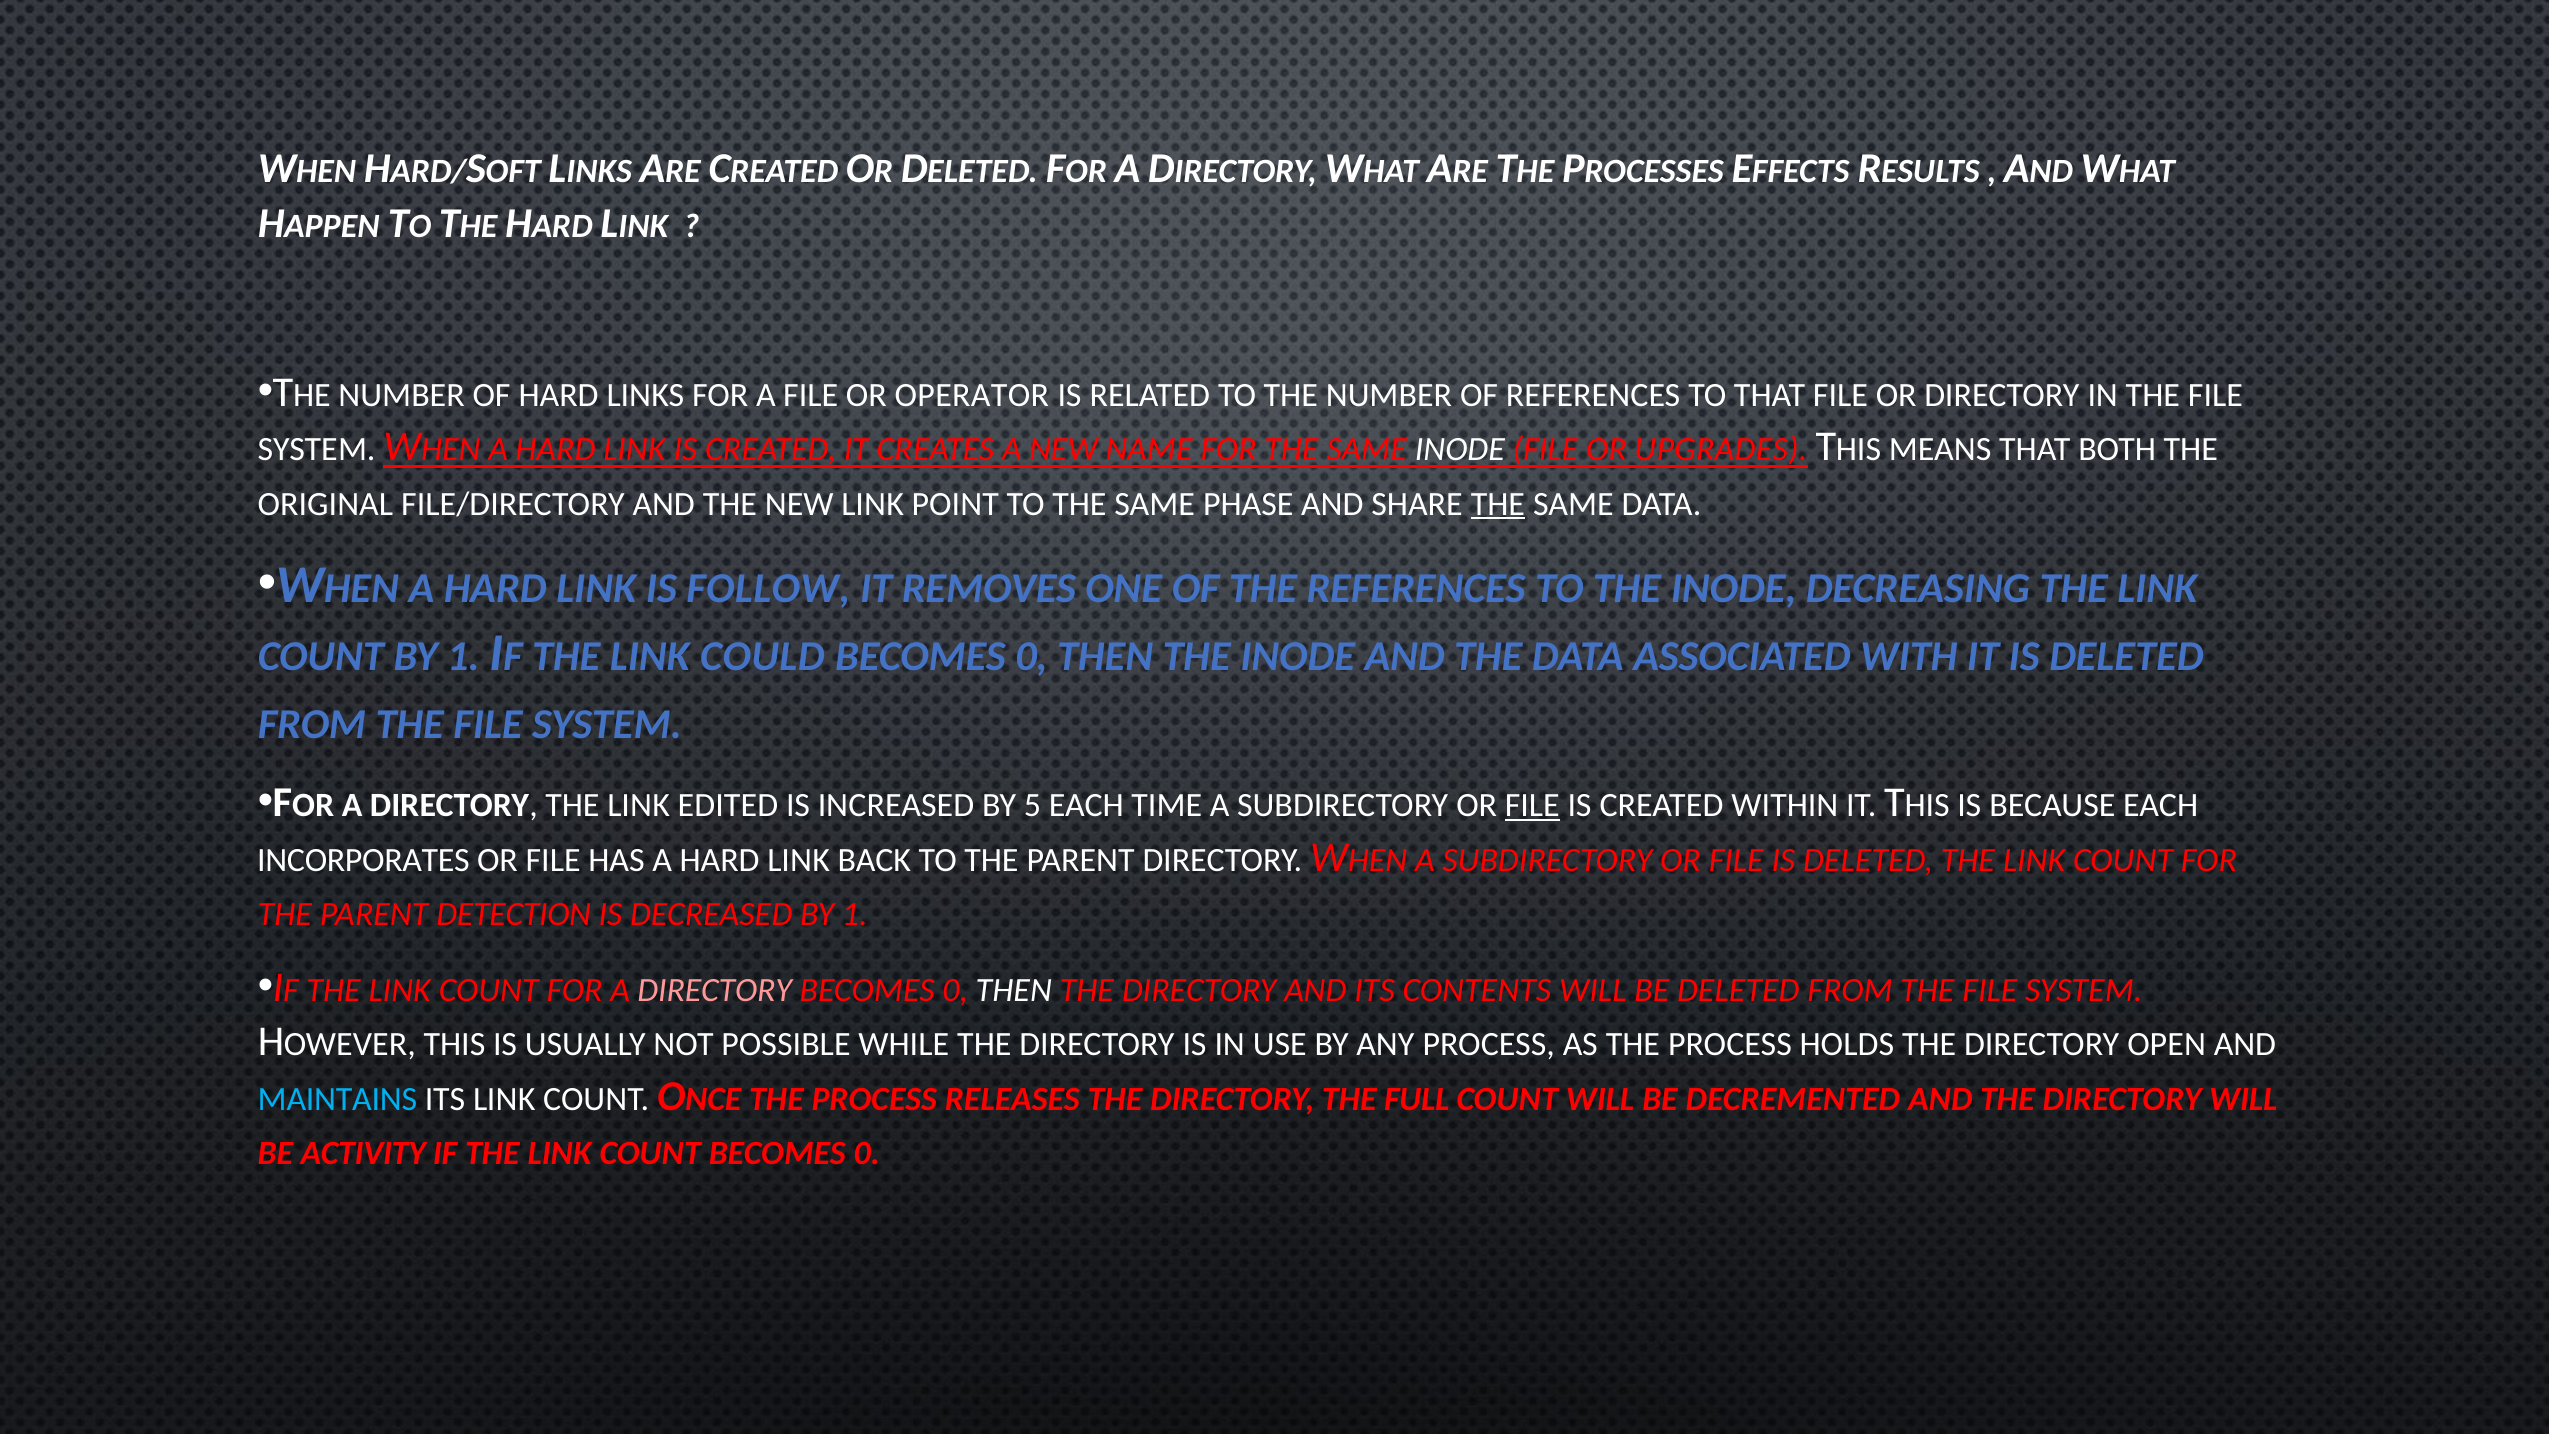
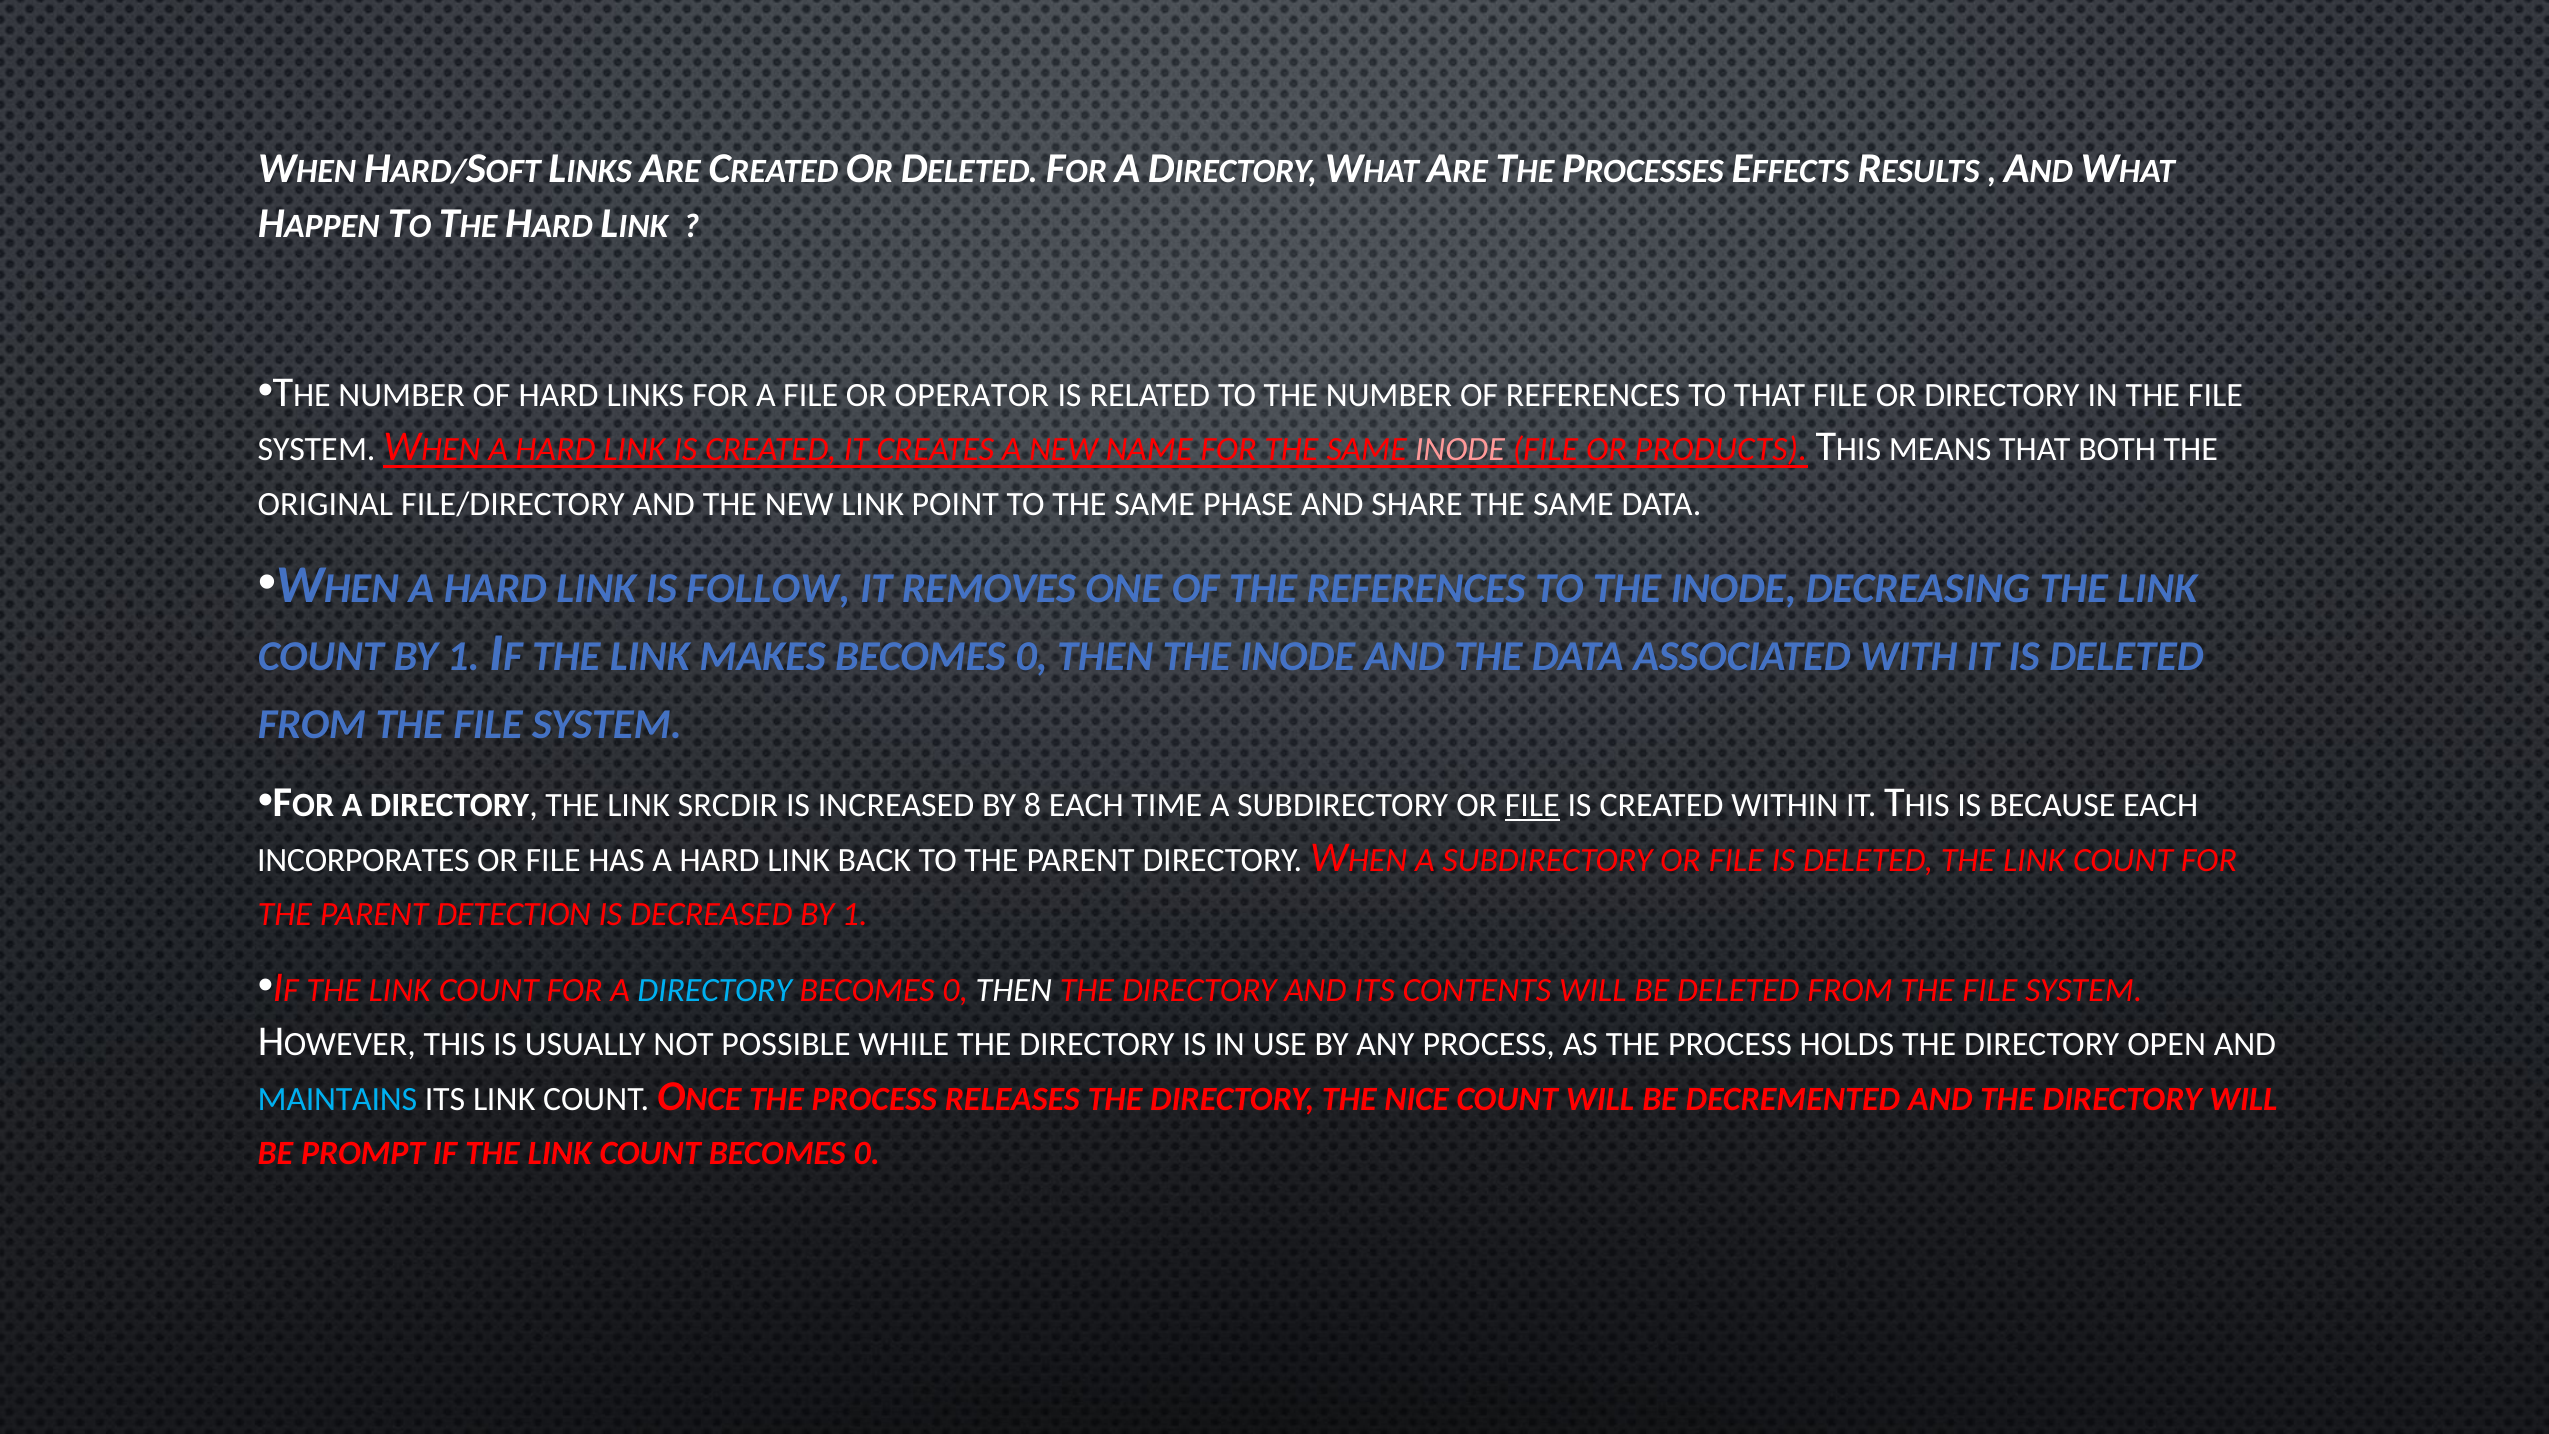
INODE colour: white -> pink (1460, 449)
UPGRADES: UPGRADES -> PRODUCTS (1721, 449)
THE underline: present -> none (1498, 504)
COULD: COULD -> MAKES (763, 657)
EDITED: EDITED -> SRCDIR (728, 806)
5: 5 -> 8 (1033, 806)
DIRECTORY colour: pink -> light blue (715, 990)
FULL: FULL -> NICE (1417, 1099)
ACTIVITY: ACTIVITY -> PROMPT (363, 1154)
